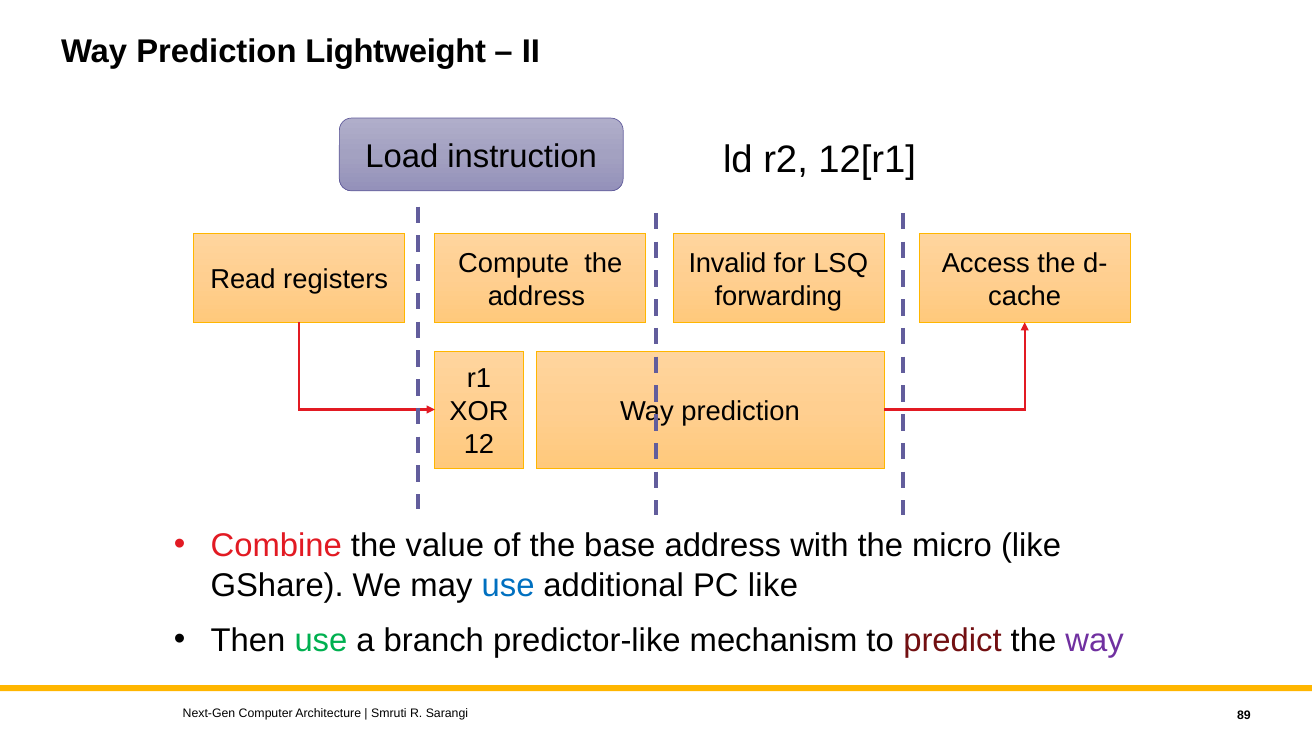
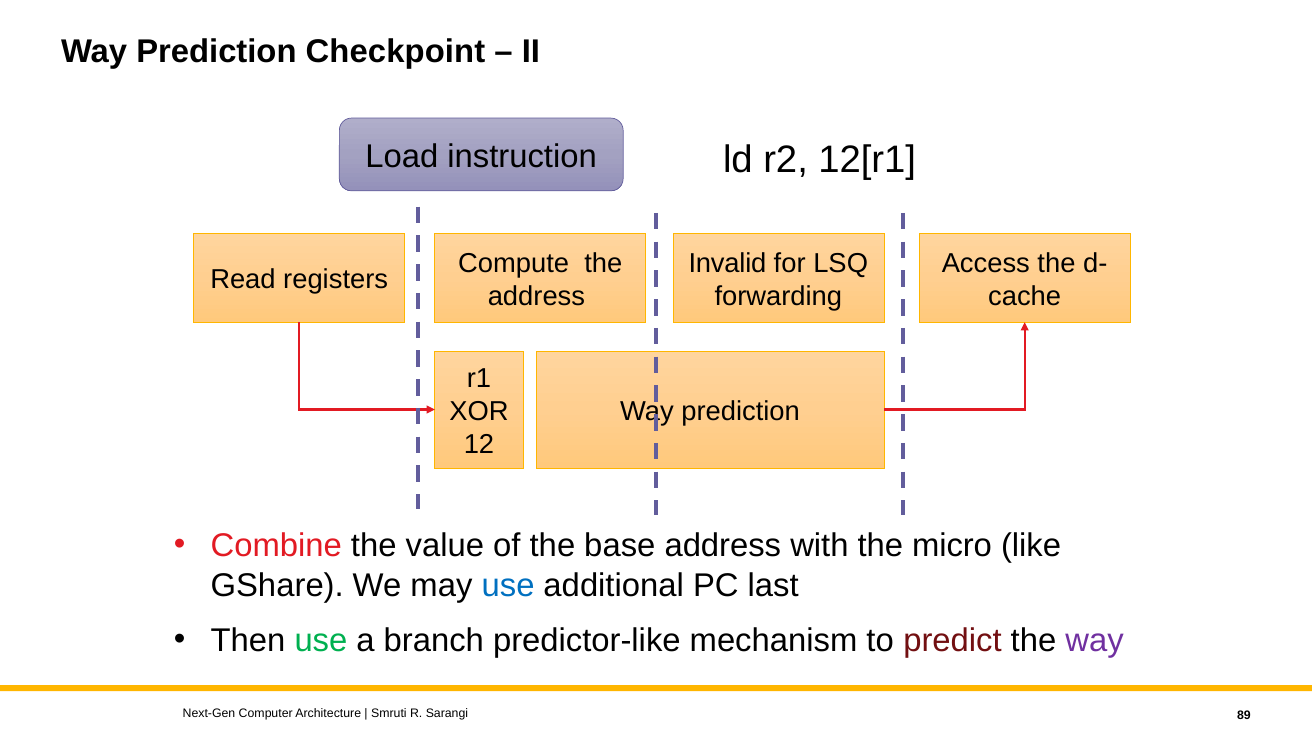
Lightweight: Lightweight -> Checkpoint (395, 52)
PC like: like -> last (773, 585)
